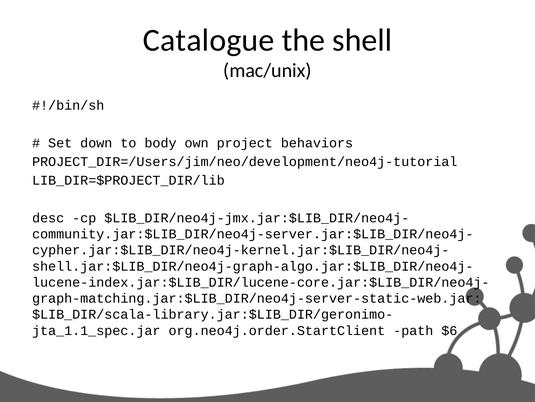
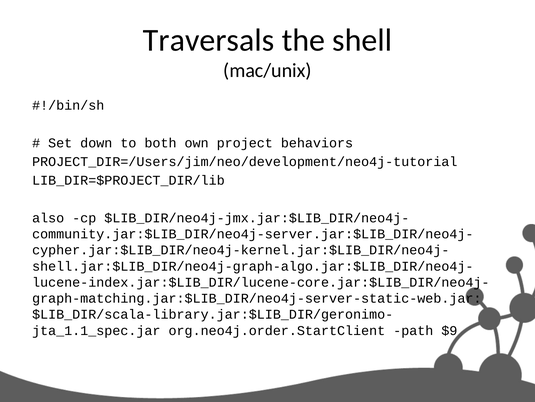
Catalogue: Catalogue -> Traversals (209, 40)
body: body -> both (161, 143)
desc: desc -> also (48, 218)
$6: $6 -> $9 (449, 330)
